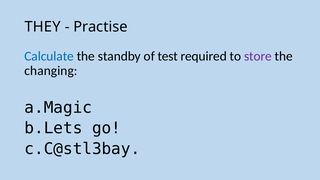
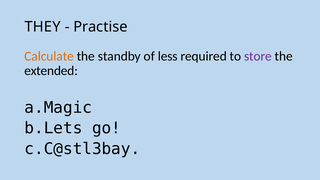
Calculate colour: blue -> orange (49, 56)
test: test -> less (168, 56)
changing: changing -> extended (51, 71)
